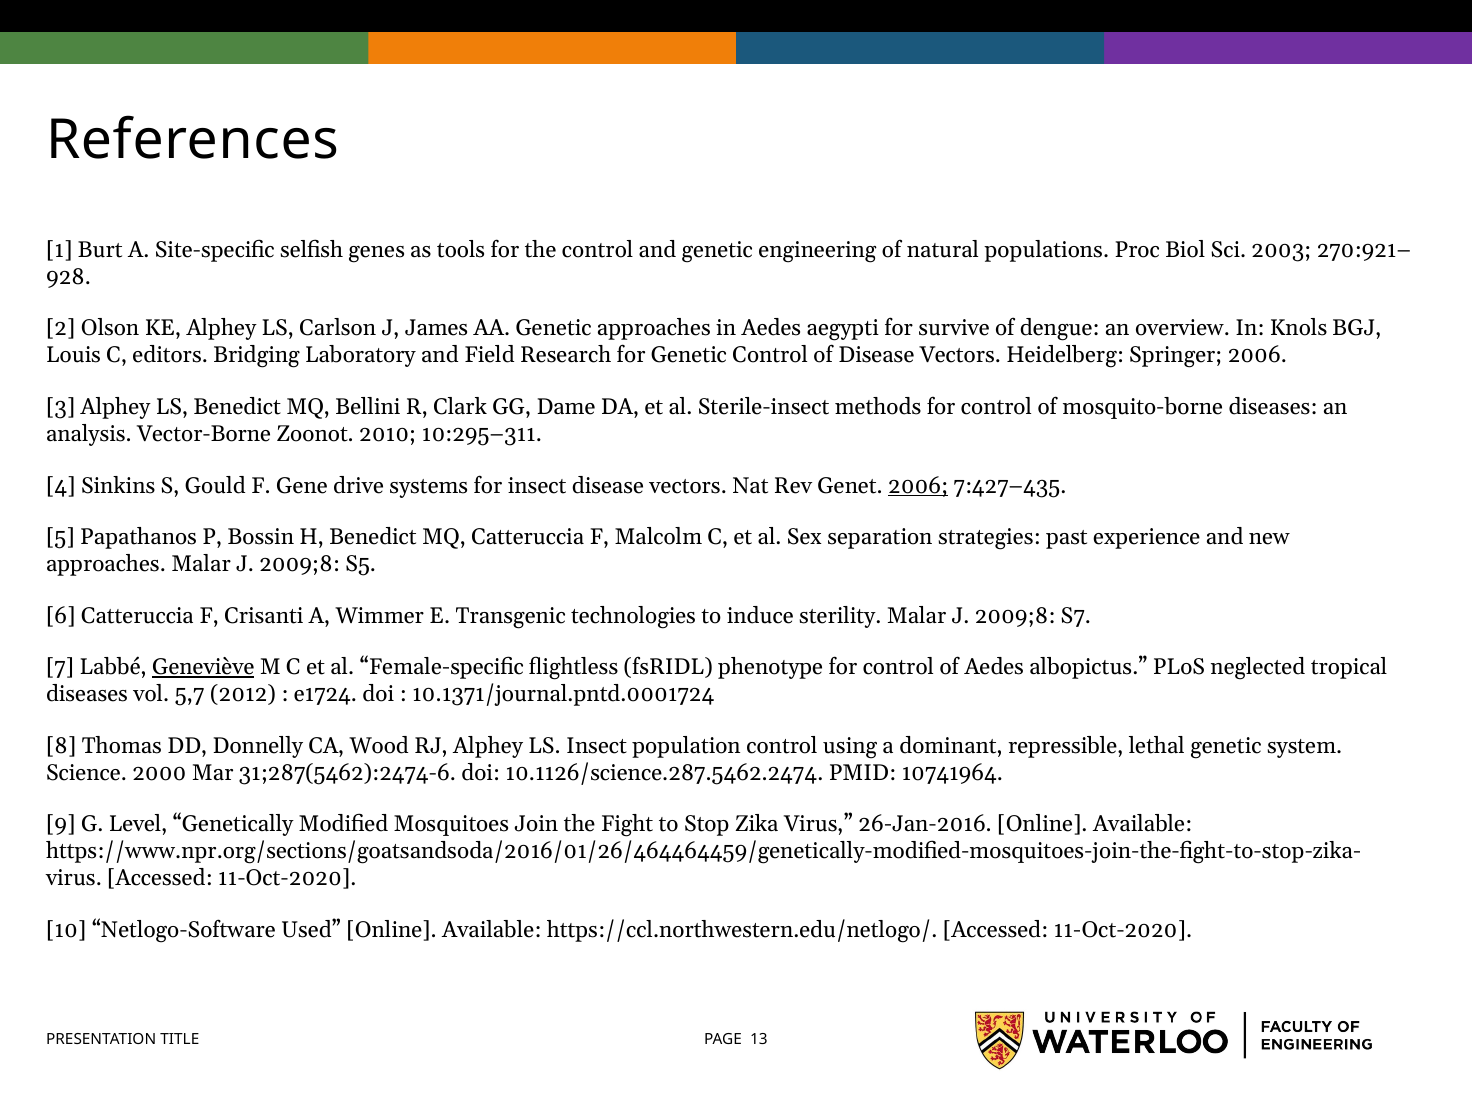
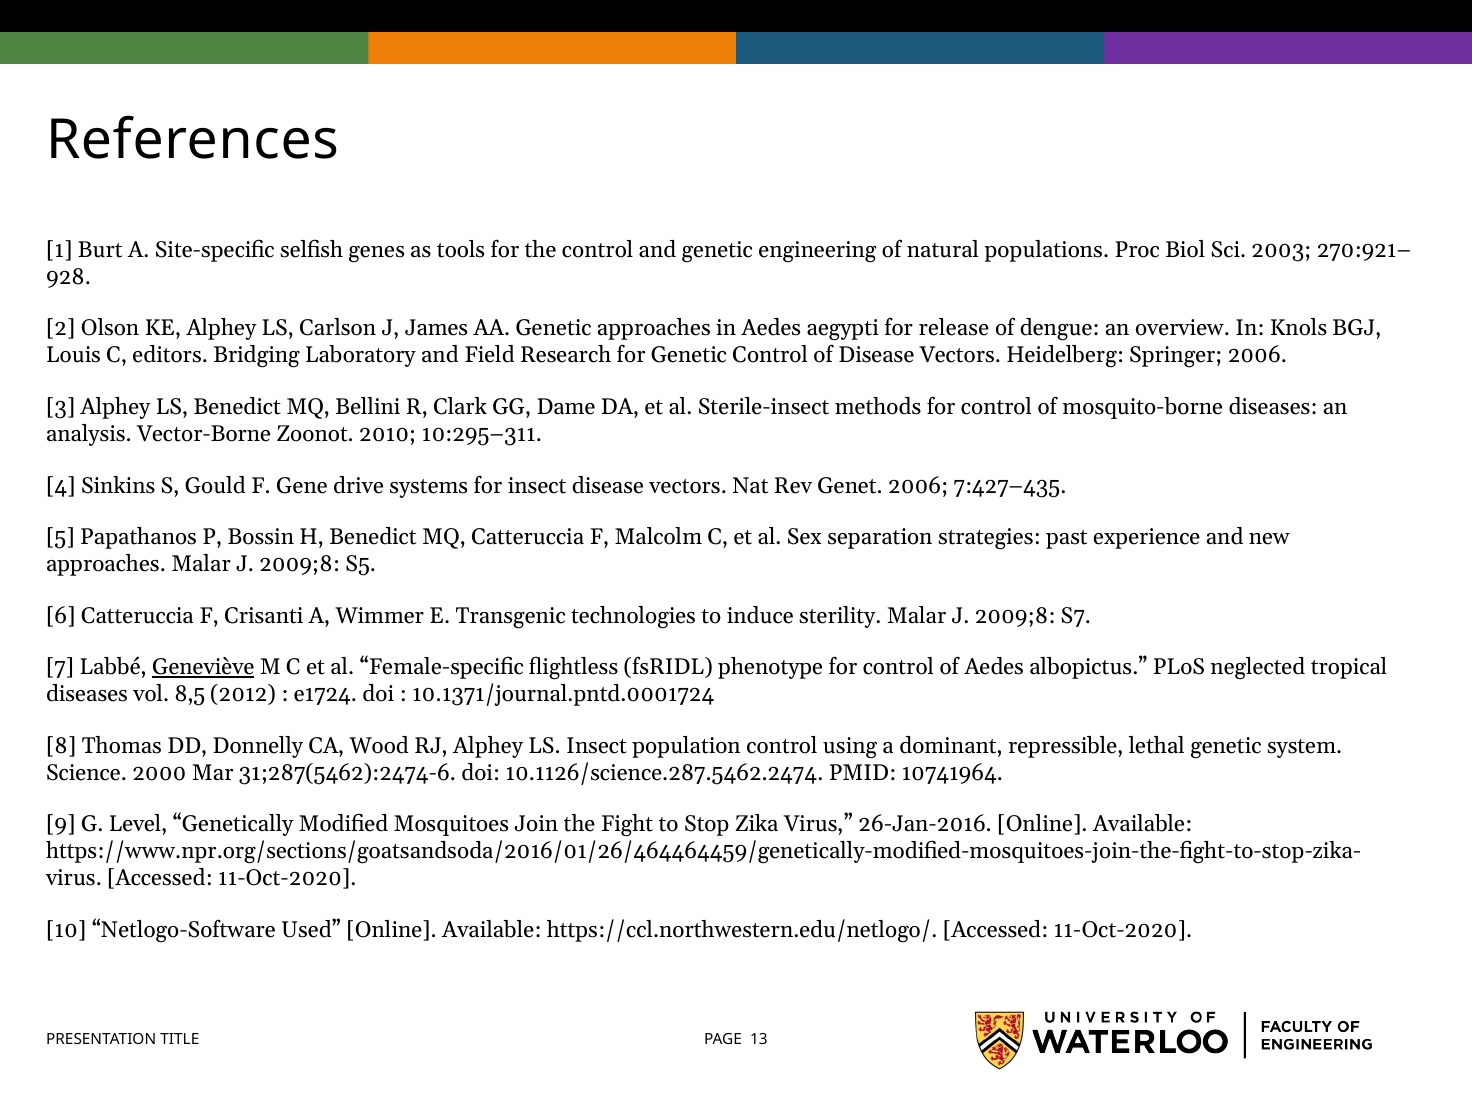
survive: survive -> release (954, 328)
2006 underline: present -> none (918, 486)
5,7: 5,7 -> 8,5 (190, 694)
